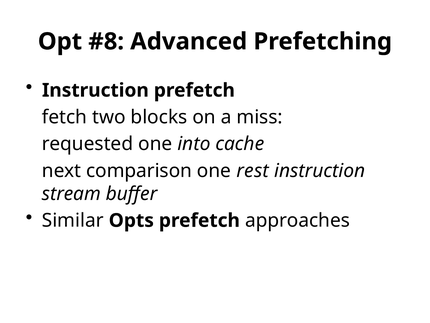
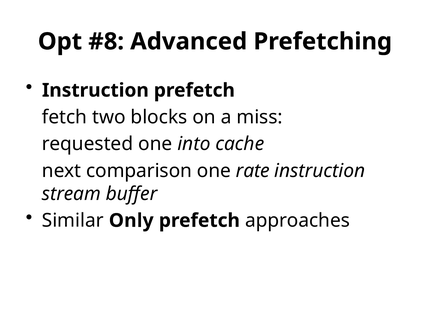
rest: rest -> rate (253, 171)
Opts: Opts -> Only (131, 220)
